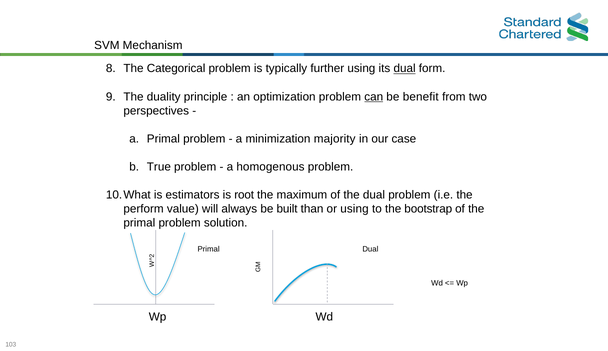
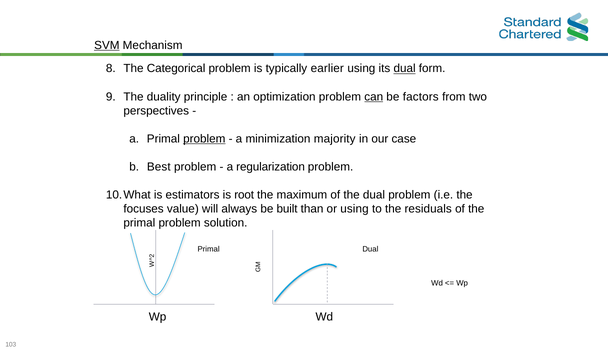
SVM underline: none -> present (107, 45)
further: further -> earlier (327, 69)
benefit: benefit -> factors (421, 97)
problem underline: none -> present (204, 139)
True: True -> Best (159, 167)
homogenous: homogenous -> regularization (271, 167)
perform: perform -> focuses (144, 209)
bootstrap: bootstrap -> residuals (428, 209)
